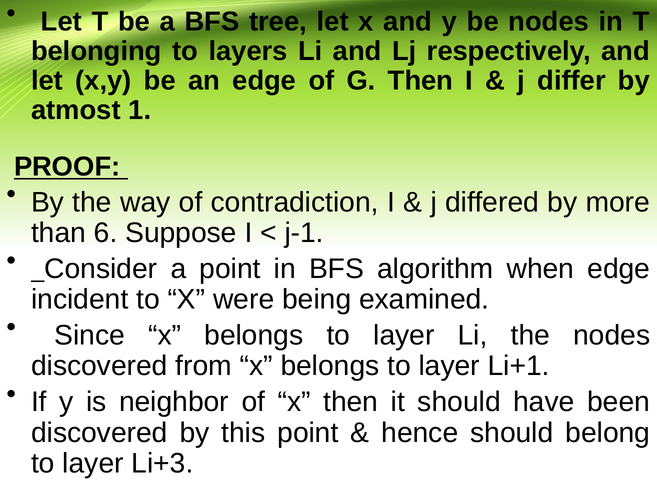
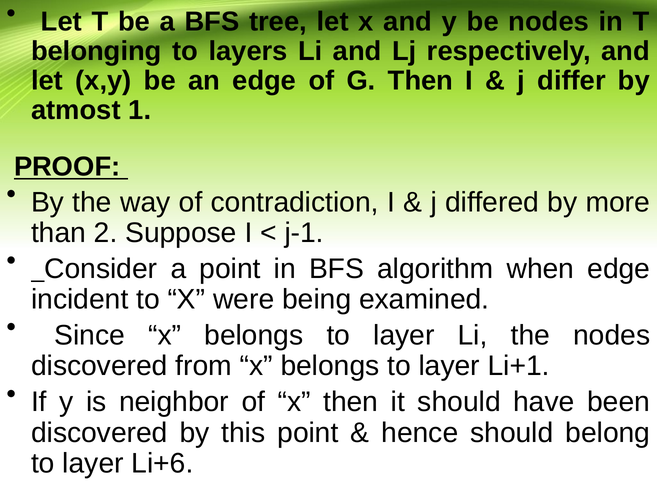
6: 6 -> 2 (106, 233)
Li+3: Li+3 -> Li+6 (162, 463)
